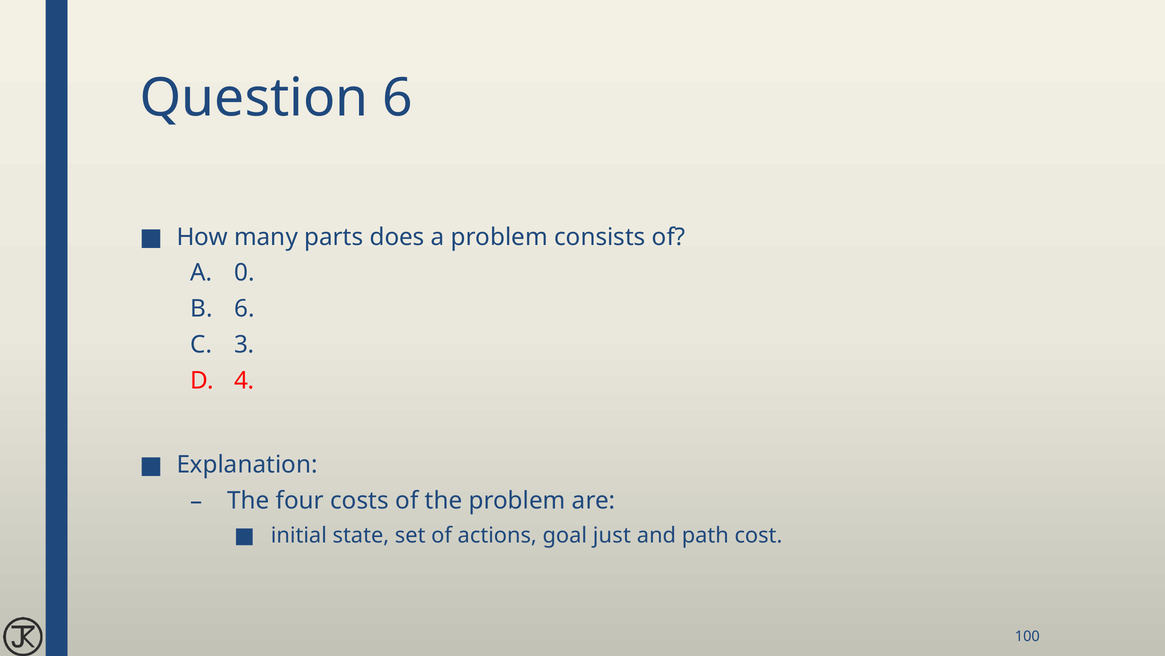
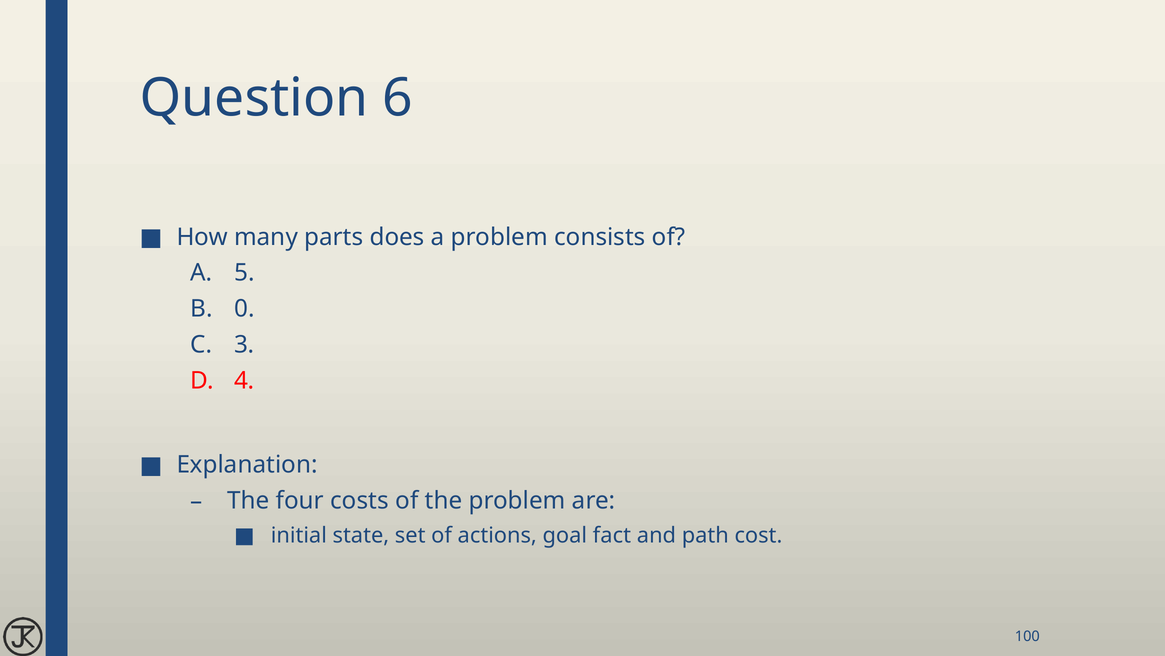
0: 0 -> 5 (244, 273)
6: 6 -> 0 (244, 309)
just: just -> fact (612, 535)
